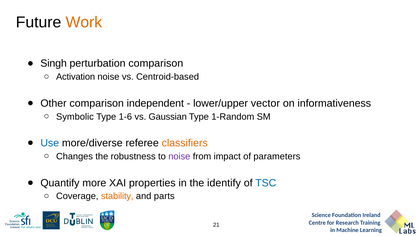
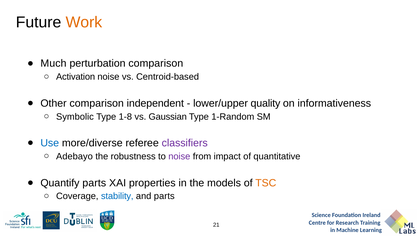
Singh: Singh -> Much (53, 64)
vector: vector -> quality (266, 103)
1-6: 1-6 -> 1-8 (125, 117)
classifiers colour: orange -> purple (185, 143)
Changes: Changes -> Adebayo (74, 157)
parameters: parameters -> quantitative (277, 157)
Quantify more: more -> parts (94, 183)
identify: identify -> models (224, 183)
TSC colour: blue -> orange (266, 183)
stability colour: orange -> blue (117, 196)
